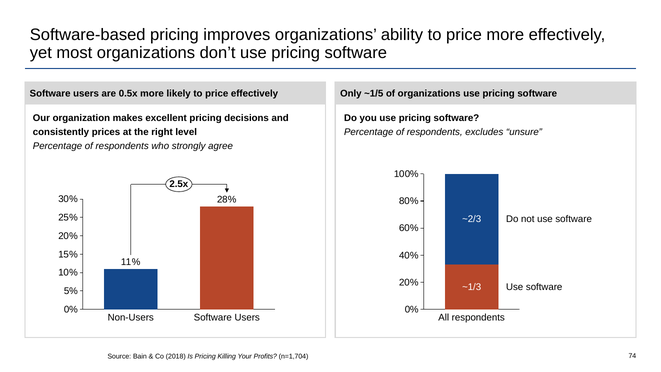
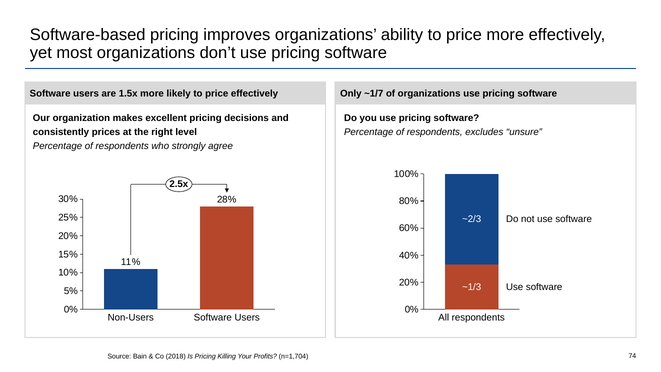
0.5x: 0.5x -> 1.5x (128, 94)
~1/5: ~1/5 -> ~1/7 (374, 94)
